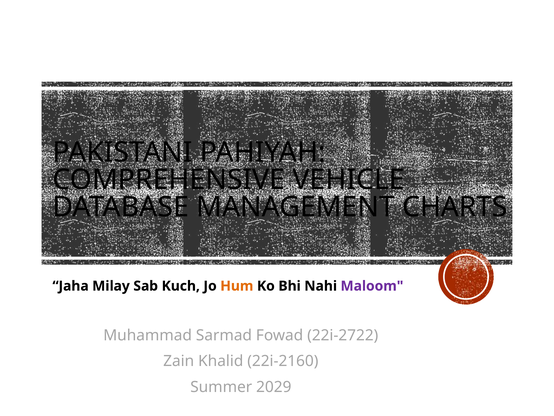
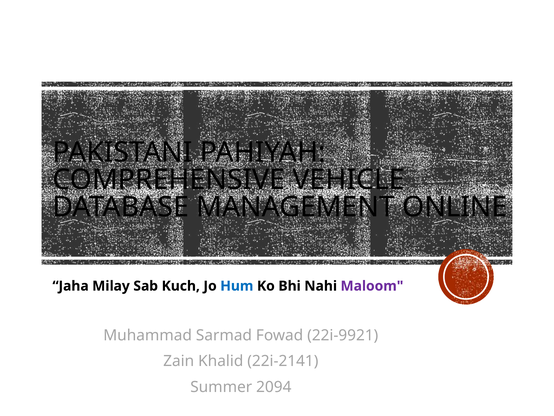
CHARTS: CHARTS -> ONLINE (455, 207)
Hum colour: orange -> blue (237, 286)
22i-2722: 22i-2722 -> 22i-9921 (343, 335)
22i-2160: 22i-2160 -> 22i-2141 (283, 361)
2029: 2029 -> 2094 (274, 387)
